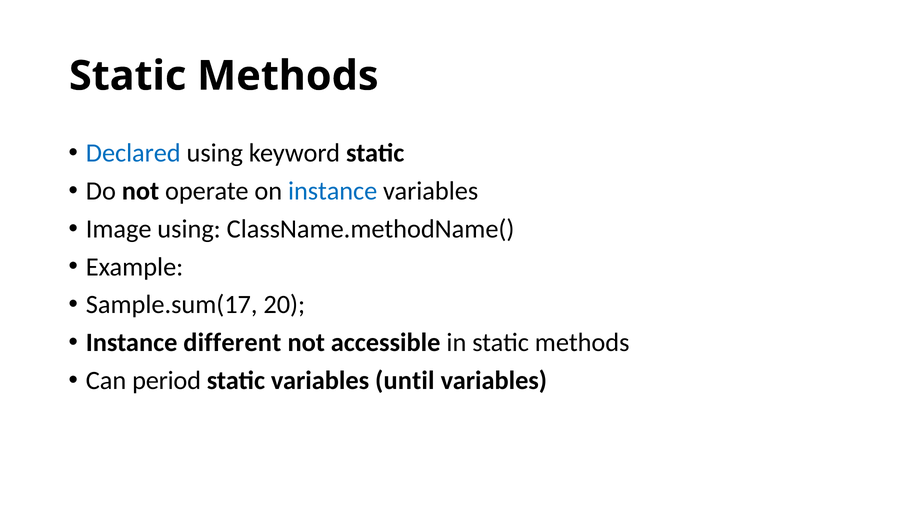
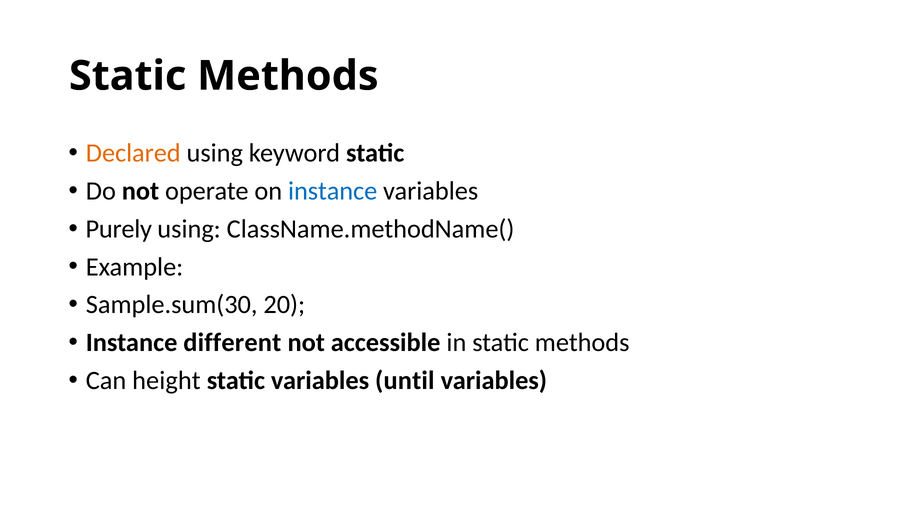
Declared colour: blue -> orange (133, 153)
Image: Image -> Purely (119, 229)
Sample.sum(17: Sample.sum(17 -> Sample.sum(30 (172, 304)
period: period -> height (166, 380)
